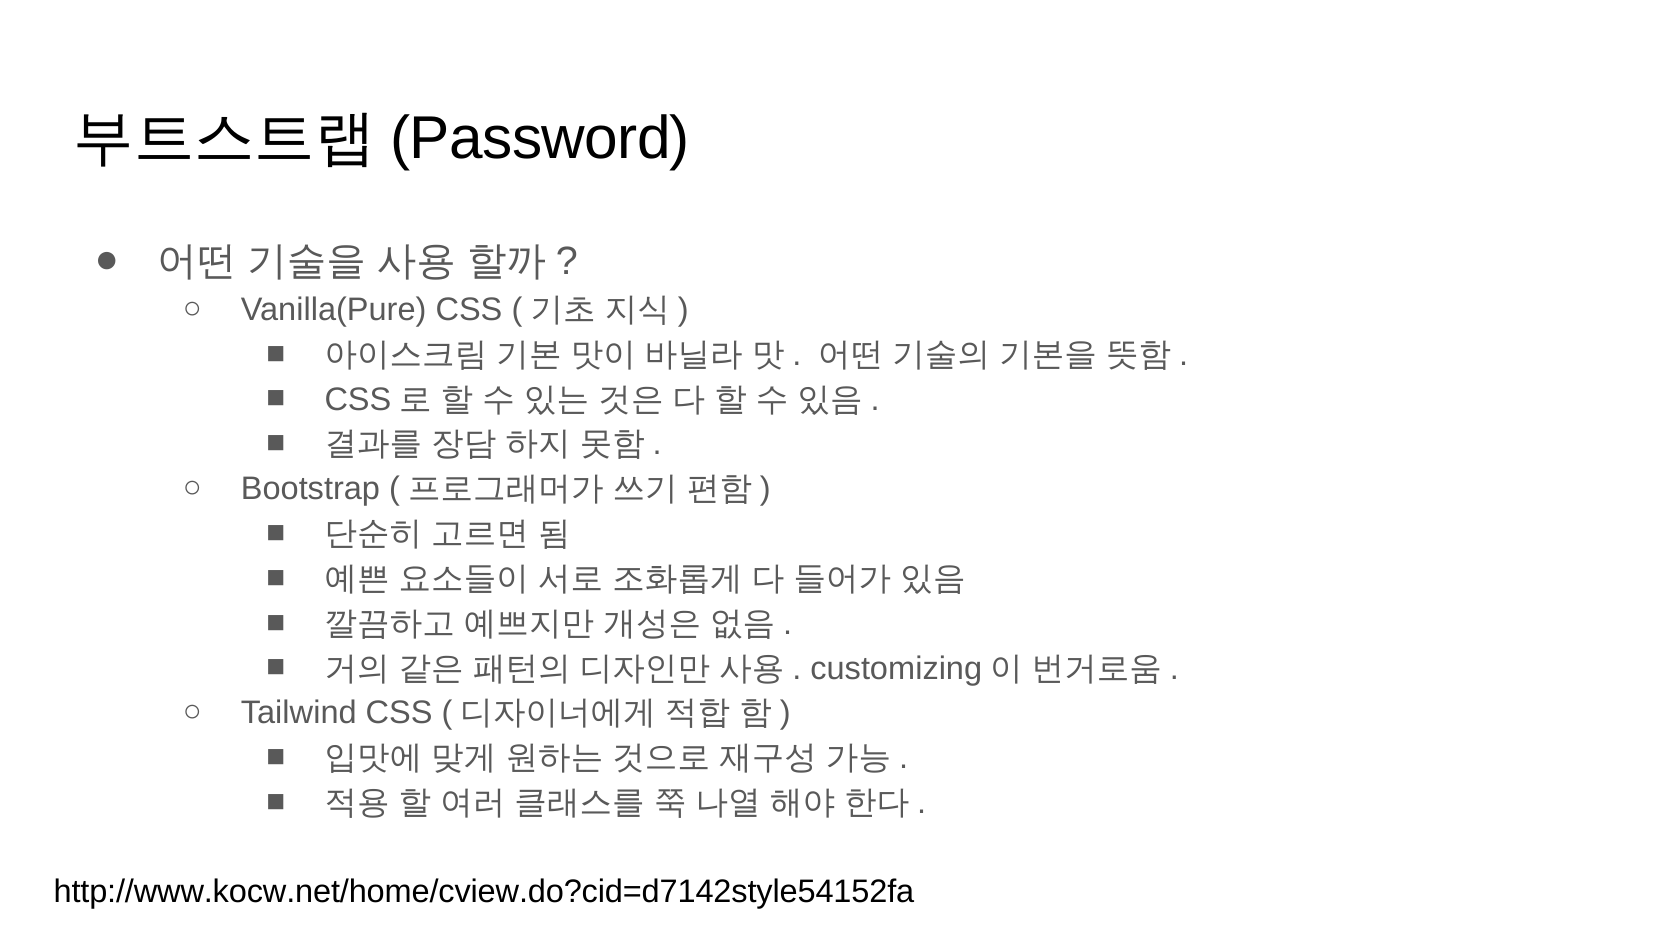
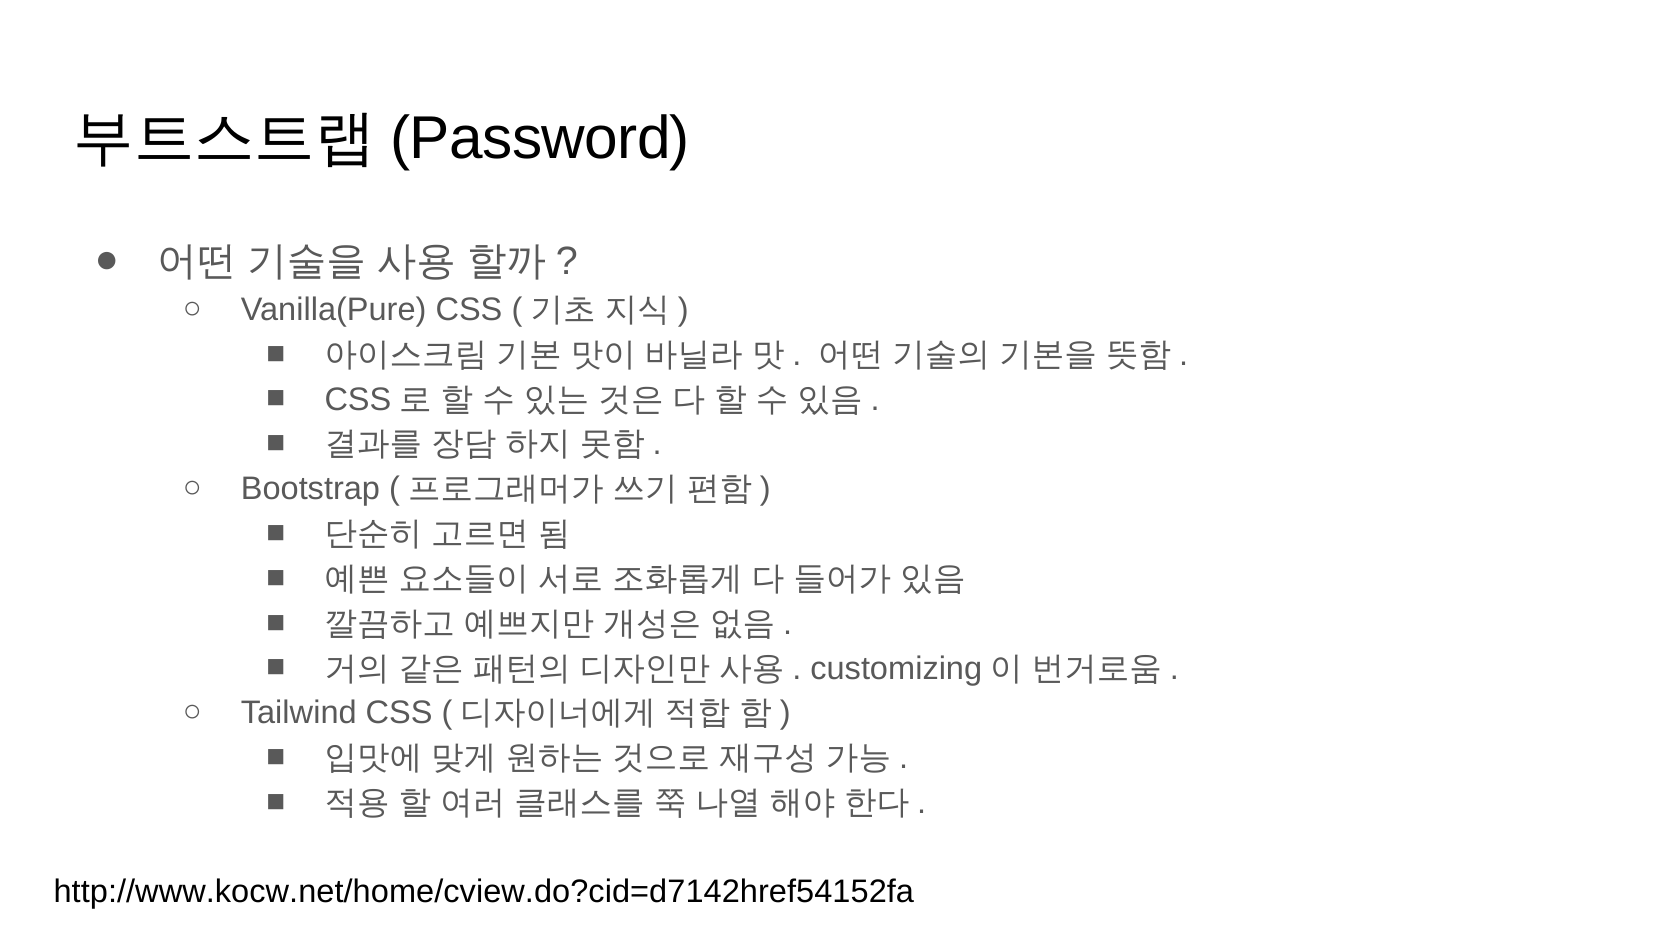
http://www.kocw.net/home/cview.do?cid=d7142style54152fa: http://www.kocw.net/home/cview.do?cid=d7142style54152fa -> http://www.kocw.net/home/cview.do?cid=d7142href54152fa (484, 892)
